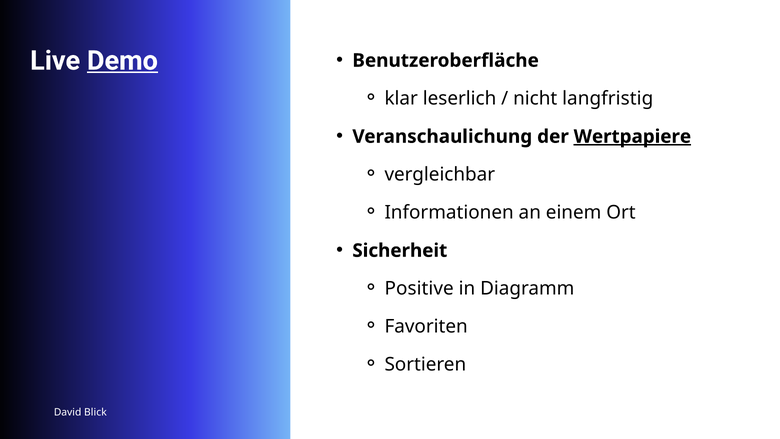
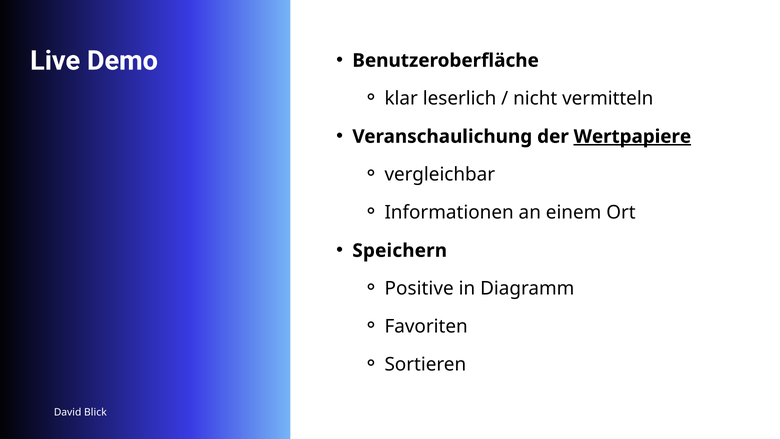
Demo underline: present -> none (122, 61)
langfristig: langfristig -> vermitteln (608, 98)
Sicherheit: Sicherheit -> Speichern (400, 250)
